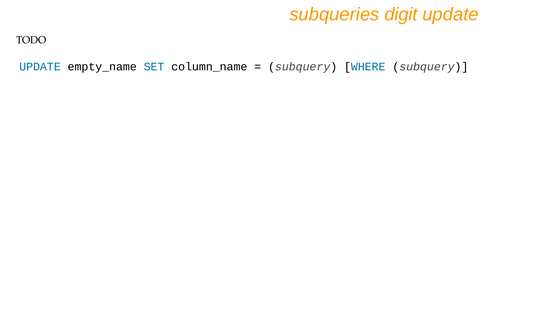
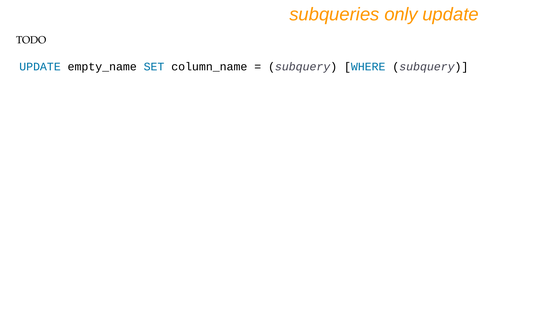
digit: digit -> only (401, 14)
